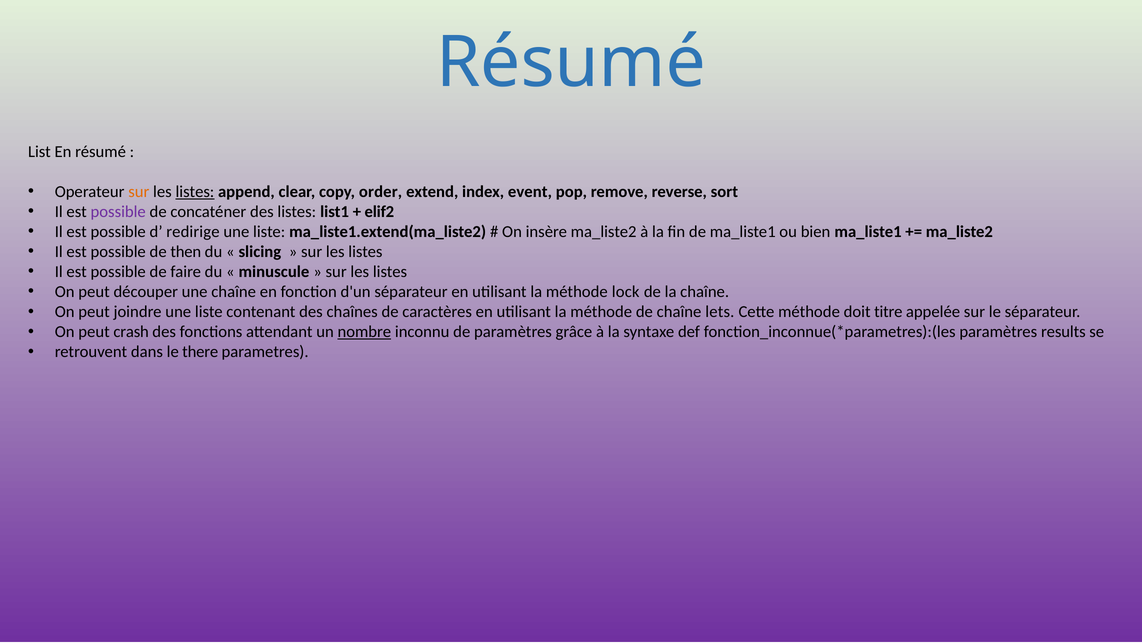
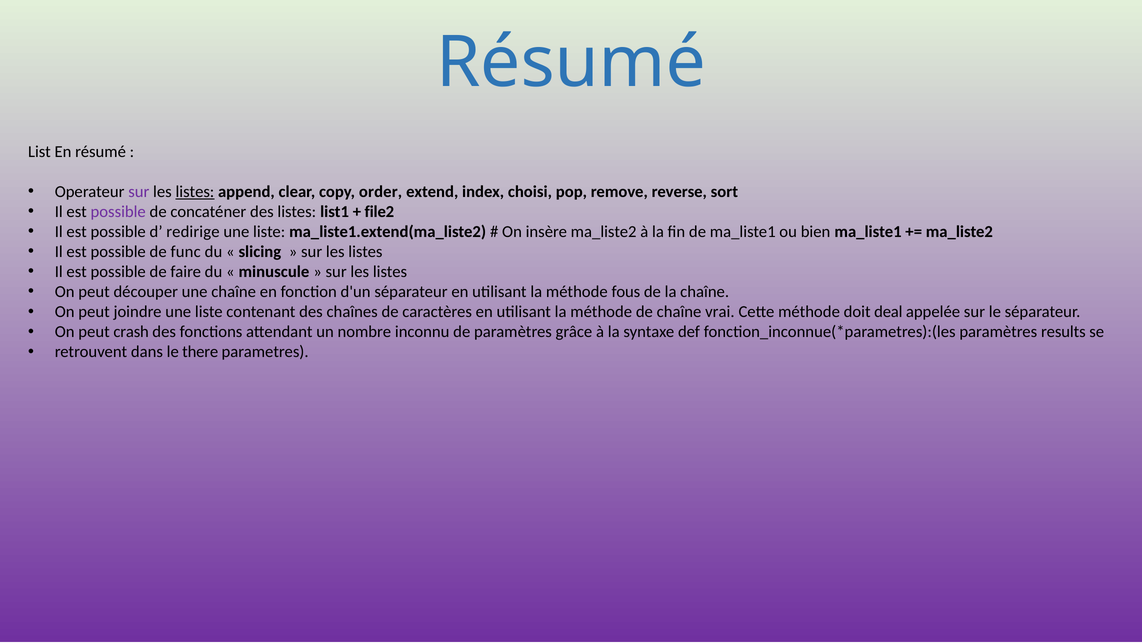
sur colour: orange -> purple (139, 192)
event: event -> choisi (530, 192)
elif2: elif2 -> file2 (379, 212)
then: then -> func (186, 252)
lock: lock -> fous (626, 292)
lets: lets -> vrai (720, 312)
titre: titre -> deal (888, 312)
nombre underline: present -> none (364, 332)
